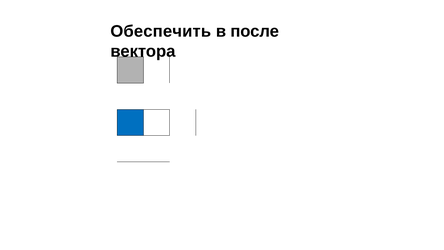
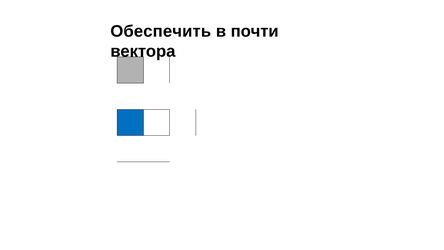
после: после -> почти (255, 31)
